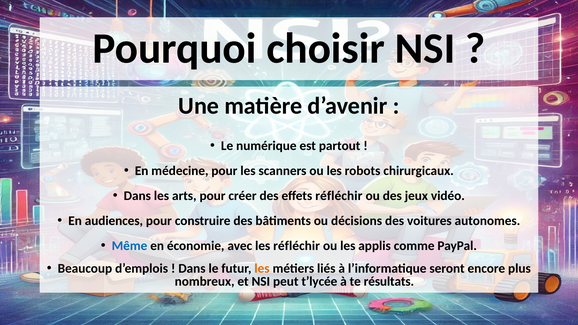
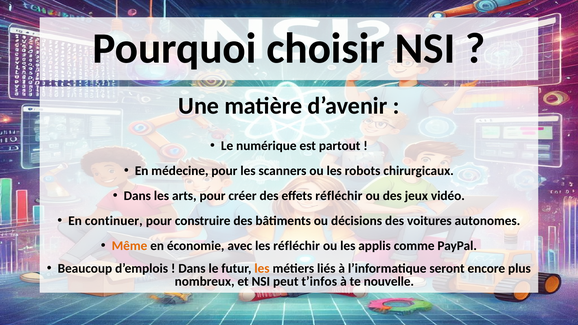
audiences: audiences -> continuer (114, 221)
Même colour: blue -> orange (129, 246)
t’lycée: t’lycée -> t’infos (319, 281)
résultats: résultats -> nouvelle (389, 281)
